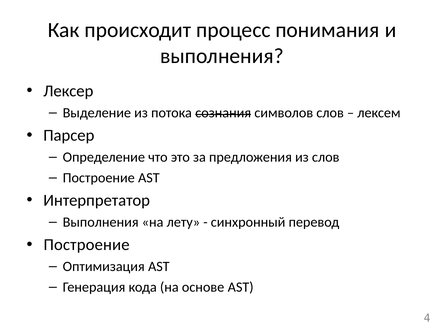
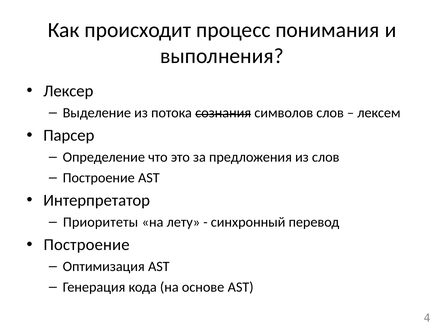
Выполнения: Выполнения -> Приоритеты (101, 222)
